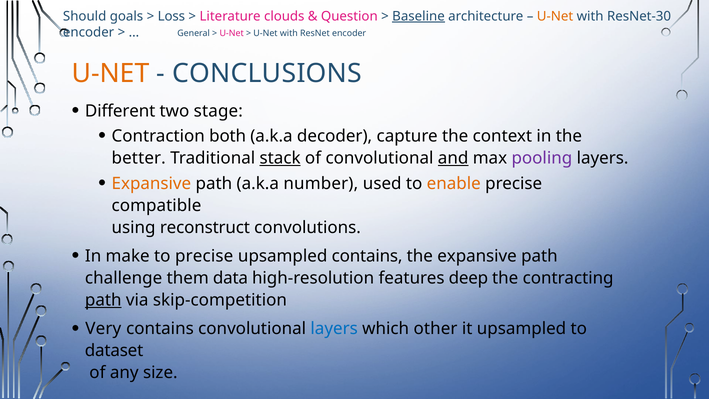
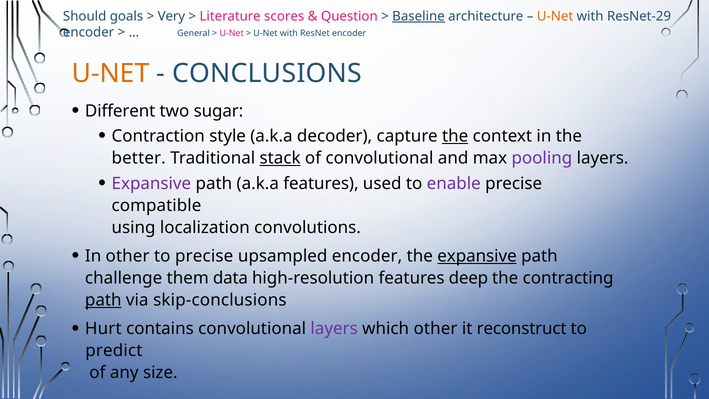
Loss: Loss -> Very (171, 16)
clouds: clouds -> scores (284, 16)
ResNet-30: ResNet-30 -> ResNet-29 (639, 16)
stage: stage -> sugar (218, 111)
both: both -> style (228, 136)
the underline: none -> present (455, 136)
and underline: present -> none (453, 158)
Expansive colour: orange -> purple (151, 183)
a.k.a number: number -> features (321, 183)
enable colour: orange -> purple (454, 183)
reconstruct: reconstruct -> localization (205, 227)
In make: make -> other (128, 256)
upsampled contains: contains -> encoder (367, 256)
expansive underline: none -> present (477, 256)
skip-competition: skip-competition -> skip-conclusions (220, 300)
Very: Very -> Hurt (103, 329)
layers colour: blue -> purple (334, 329)
it upsampled: upsampled -> reconstruct (522, 329)
dataset: dataset -> predict (114, 351)
